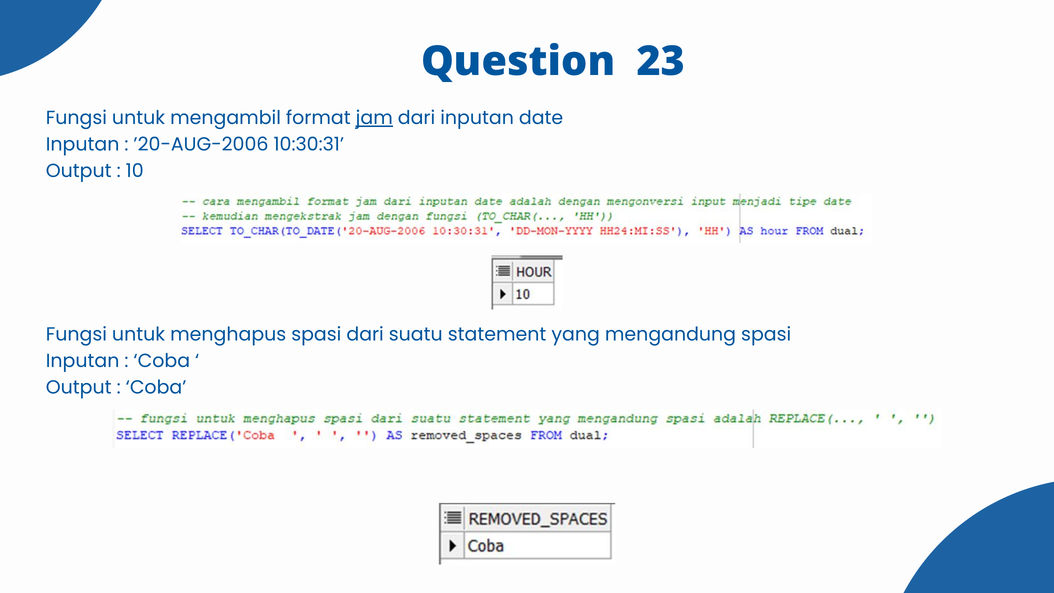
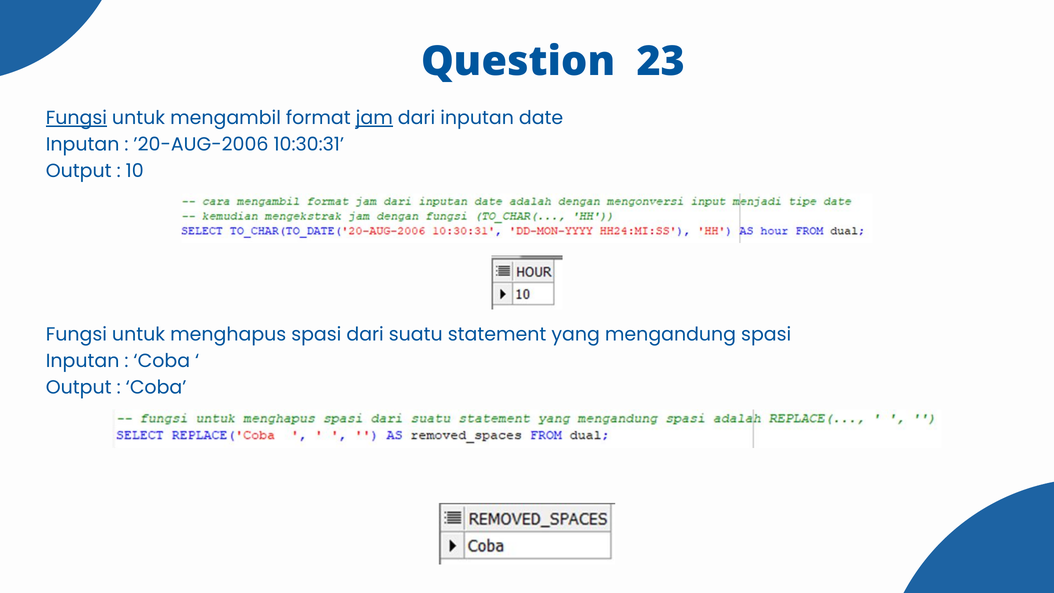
Fungsi underline: none -> present (76, 118)
